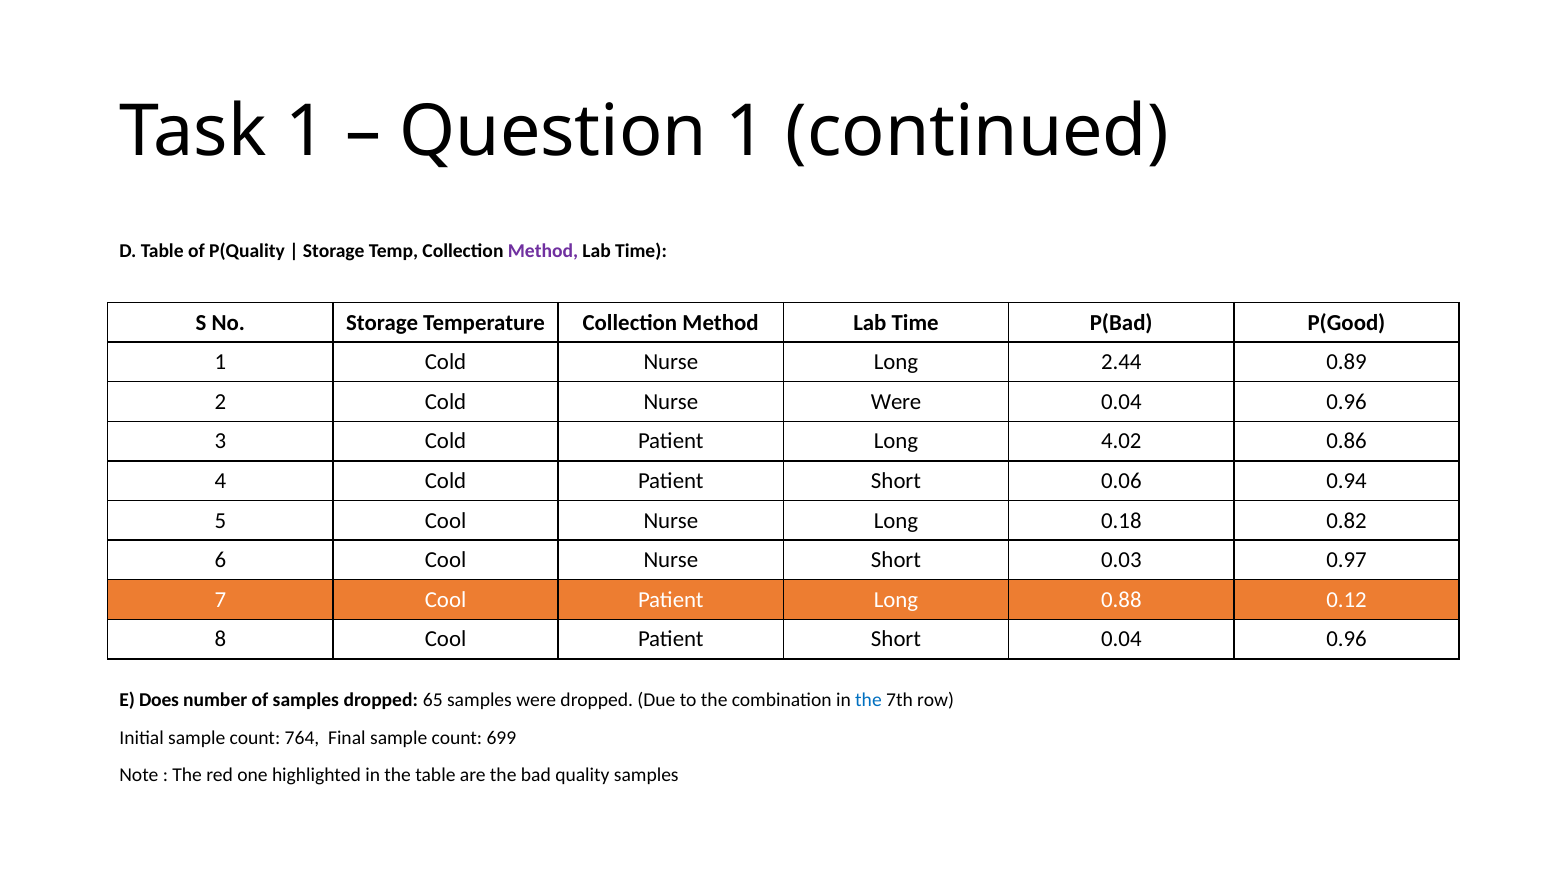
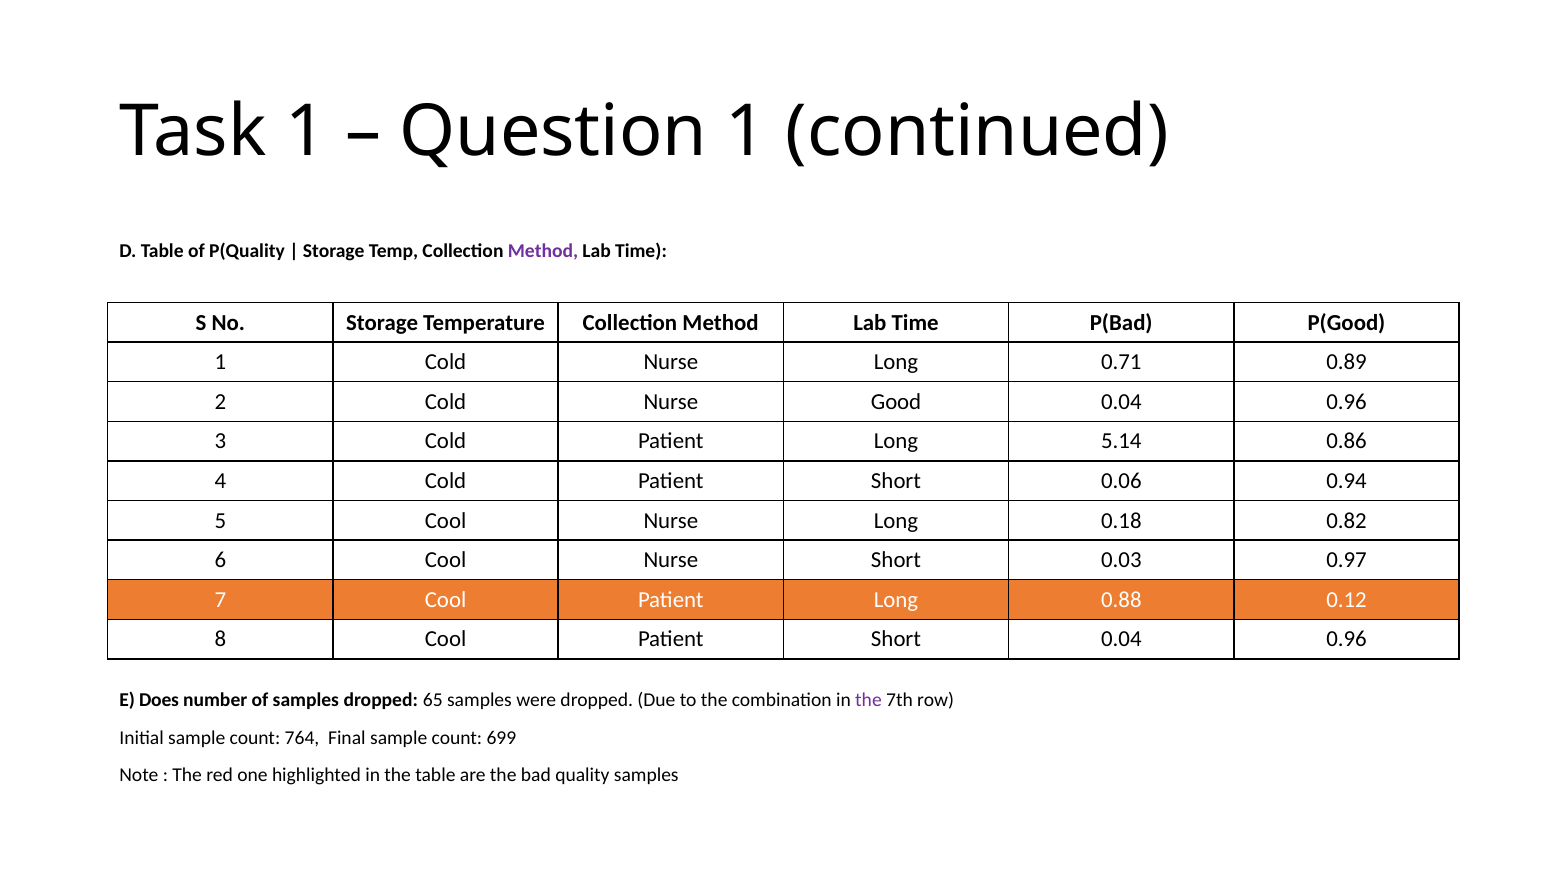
2.44: 2.44 -> 0.71 (1121, 362)
Nurse Were: Were -> Good (896, 402)
4.02: 4.02 -> 5.14 (1121, 442)
the colour: blue -> purple (868, 701)
